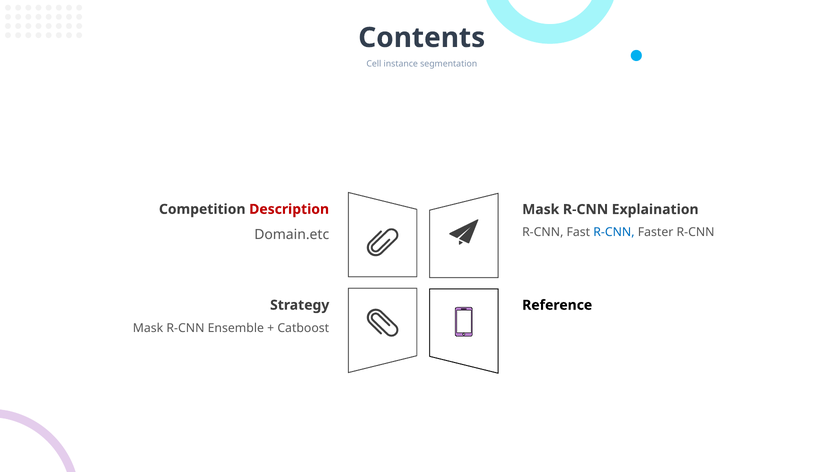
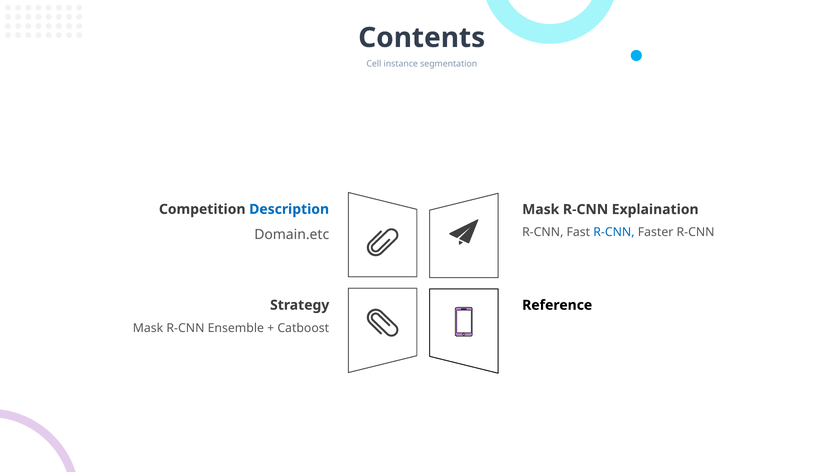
Description colour: red -> blue (289, 209)
